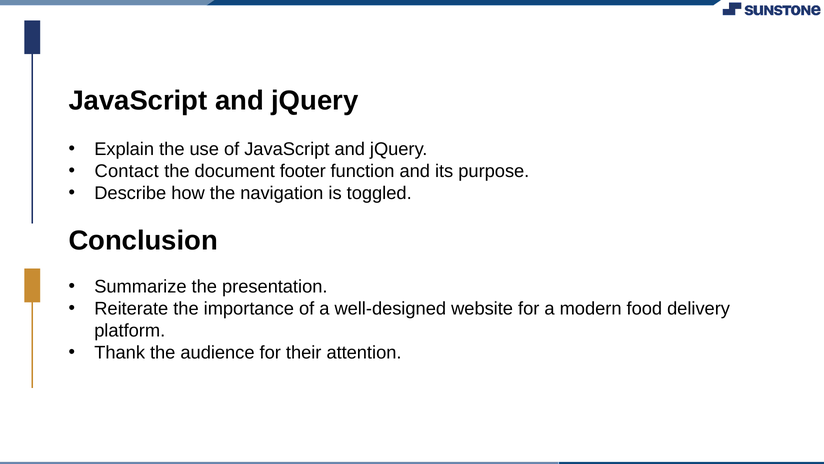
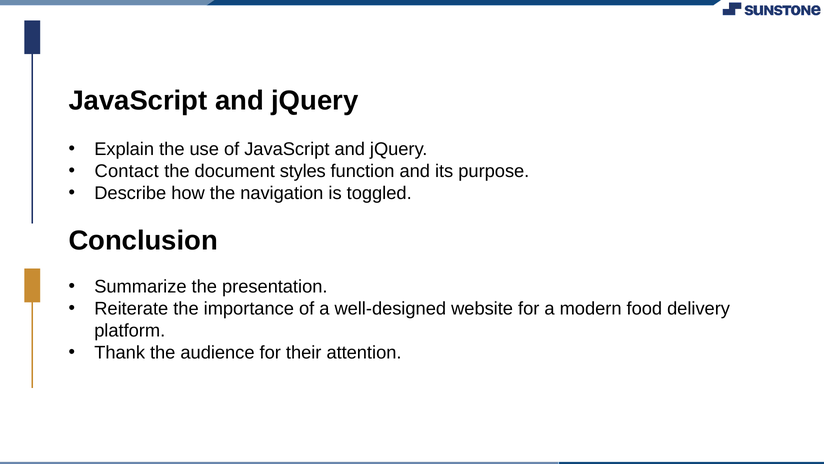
footer: footer -> styles (303, 171)
